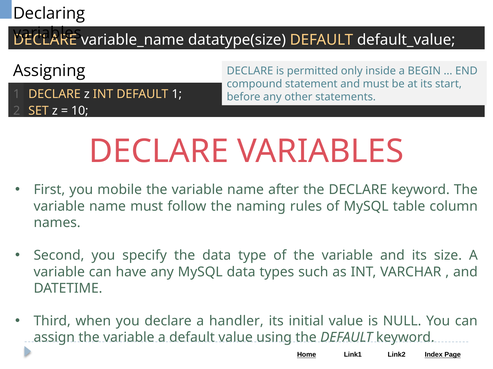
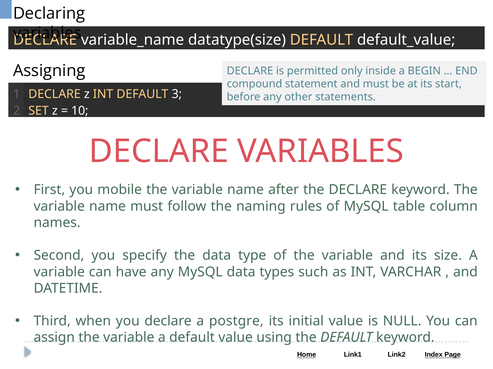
DEFAULT 1: 1 -> 3 (177, 94)
handler: handler -> postgre (236, 322)
